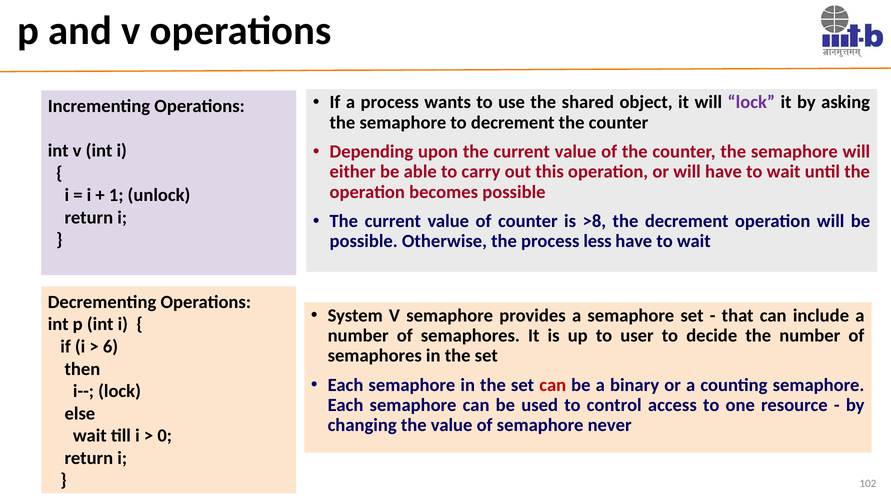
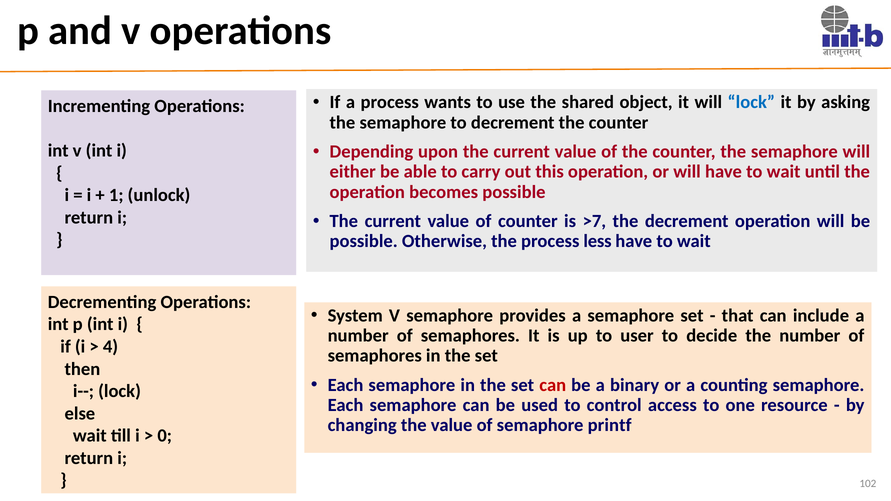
lock colour: purple -> blue (751, 102)
>8: >8 -> >7 (594, 221)
6: 6 -> 4 (111, 347)
never: never -> printf (610, 425)
